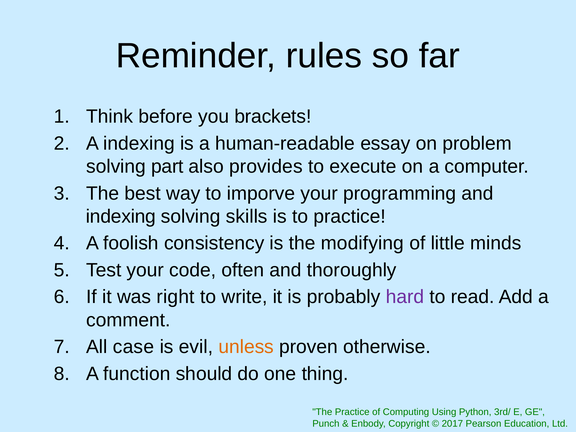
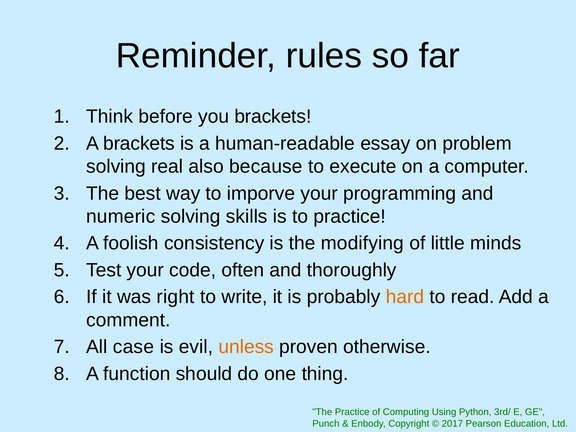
A indexing: indexing -> brackets (139, 143)
part: part -> real (167, 166)
provides: provides -> because (266, 166)
indexing: indexing -> numeric (121, 216)
hard colour: purple -> orange (405, 297)
